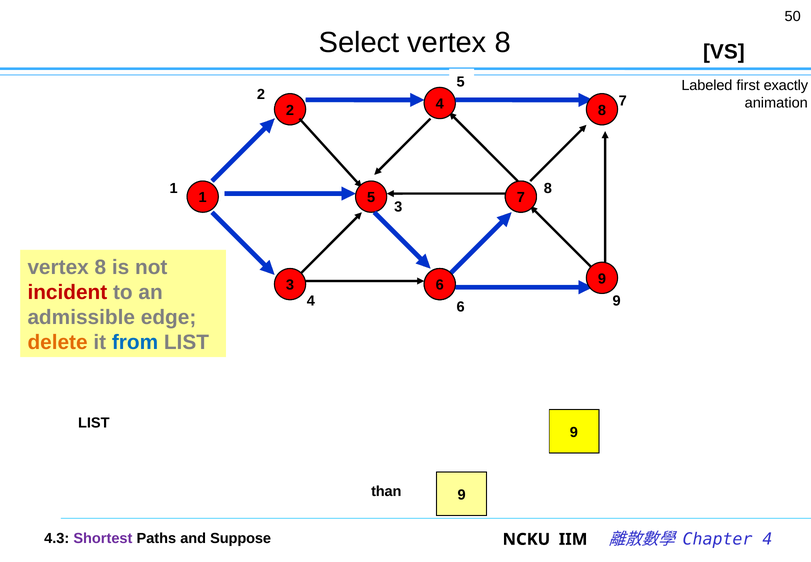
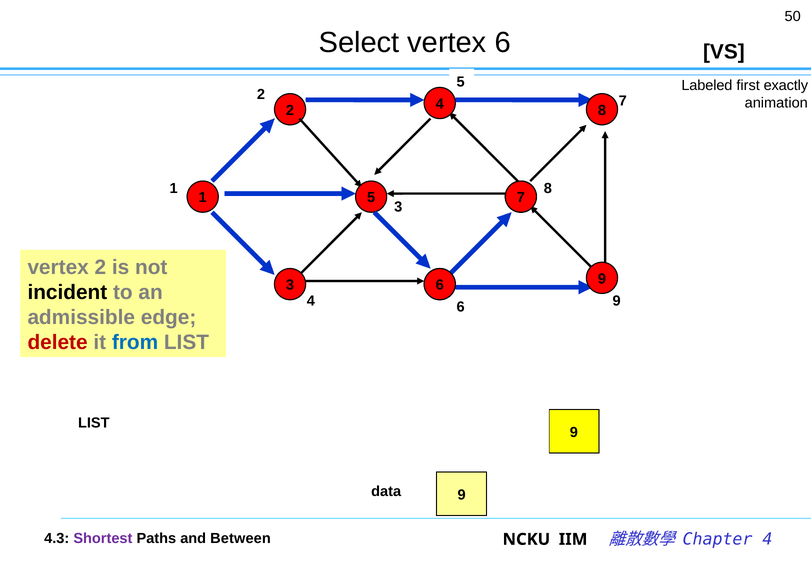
Select vertex 8: 8 -> 6 (503, 43)
8: 8 -> 2 (100, 267)
incident colour: red -> black (67, 292)
delete colour: orange -> red (58, 342)
than: than -> data (386, 491)
Suppose: Suppose -> Between (241, 538)
